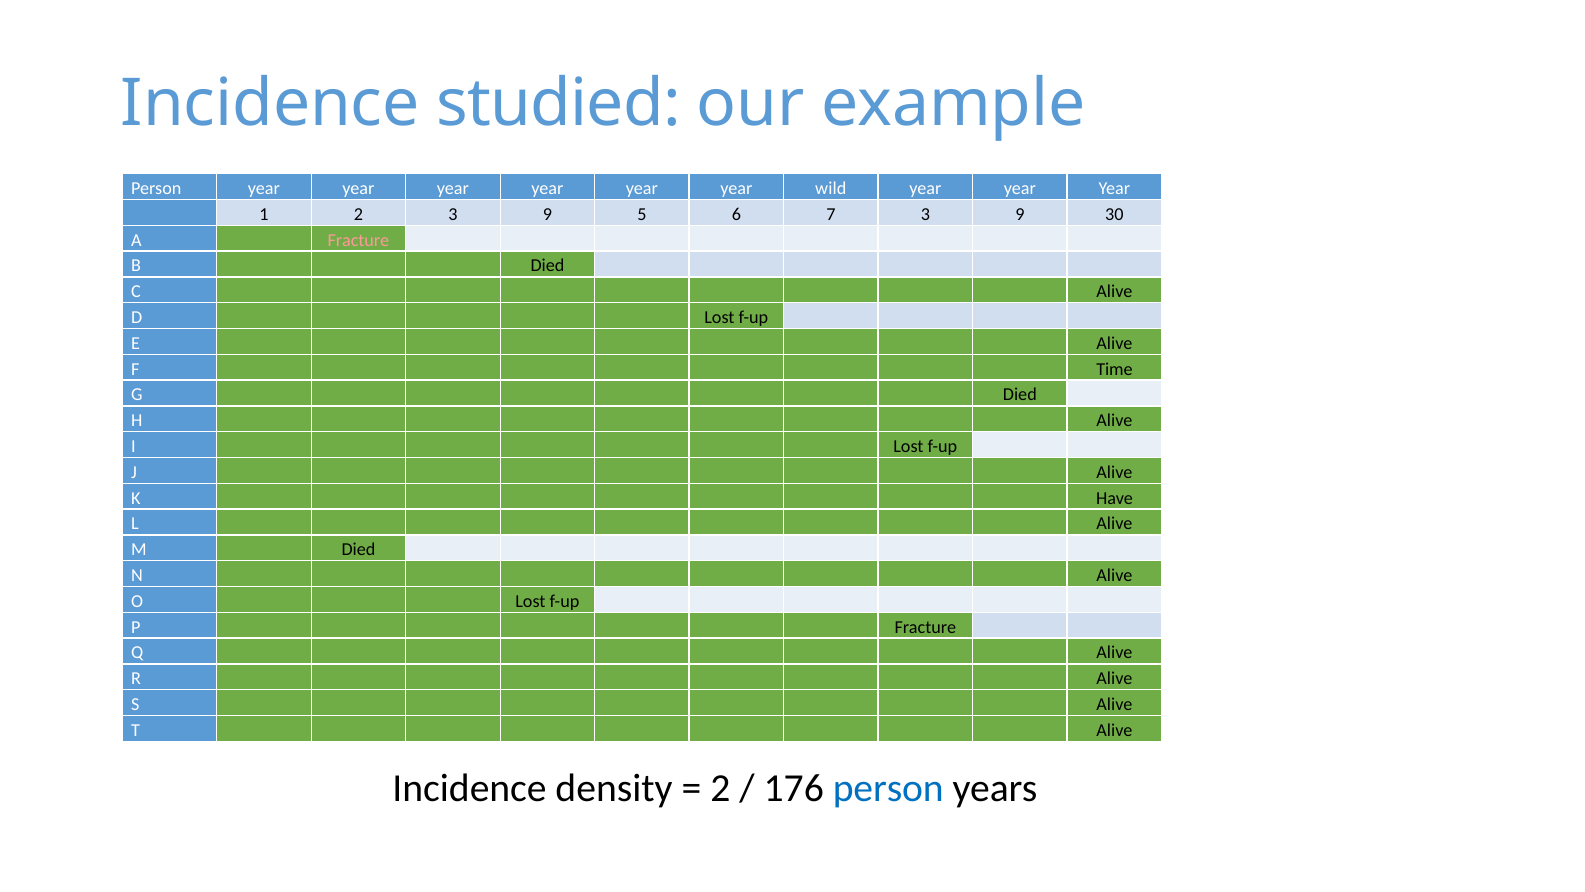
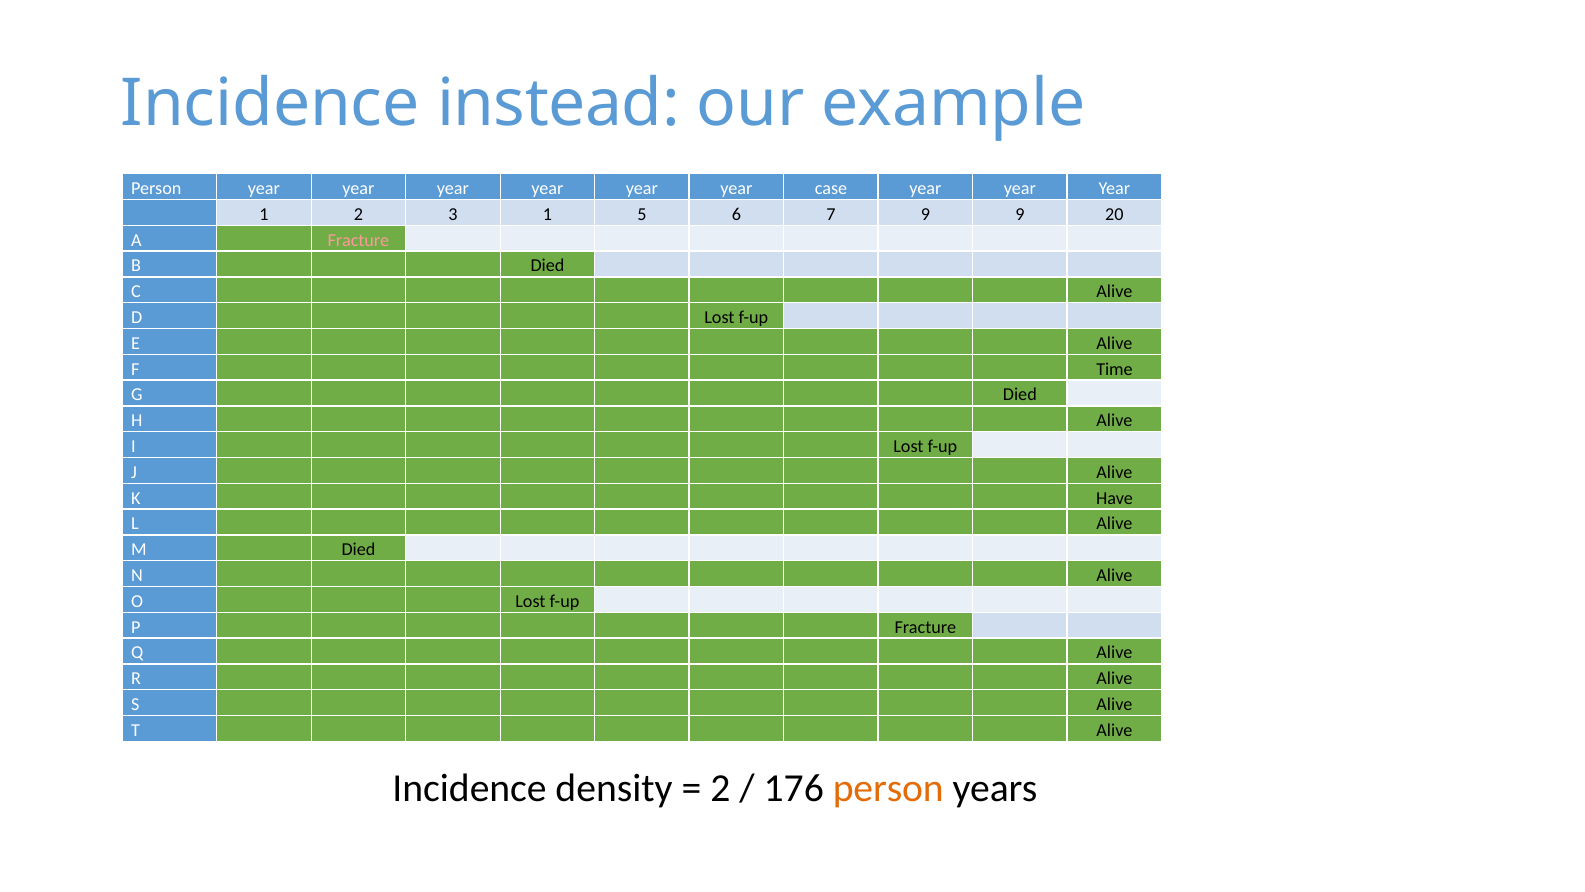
studied: studied -> instead (558, 104)
wild: wild -> case (831, 188)
2 3 9: 9 -> 1 (547, 214)
7 3: 3 -> 9 (925, 214)
30: 30 -> 20 (1114, 214)
person colour: blue -> orange (888, 788)
